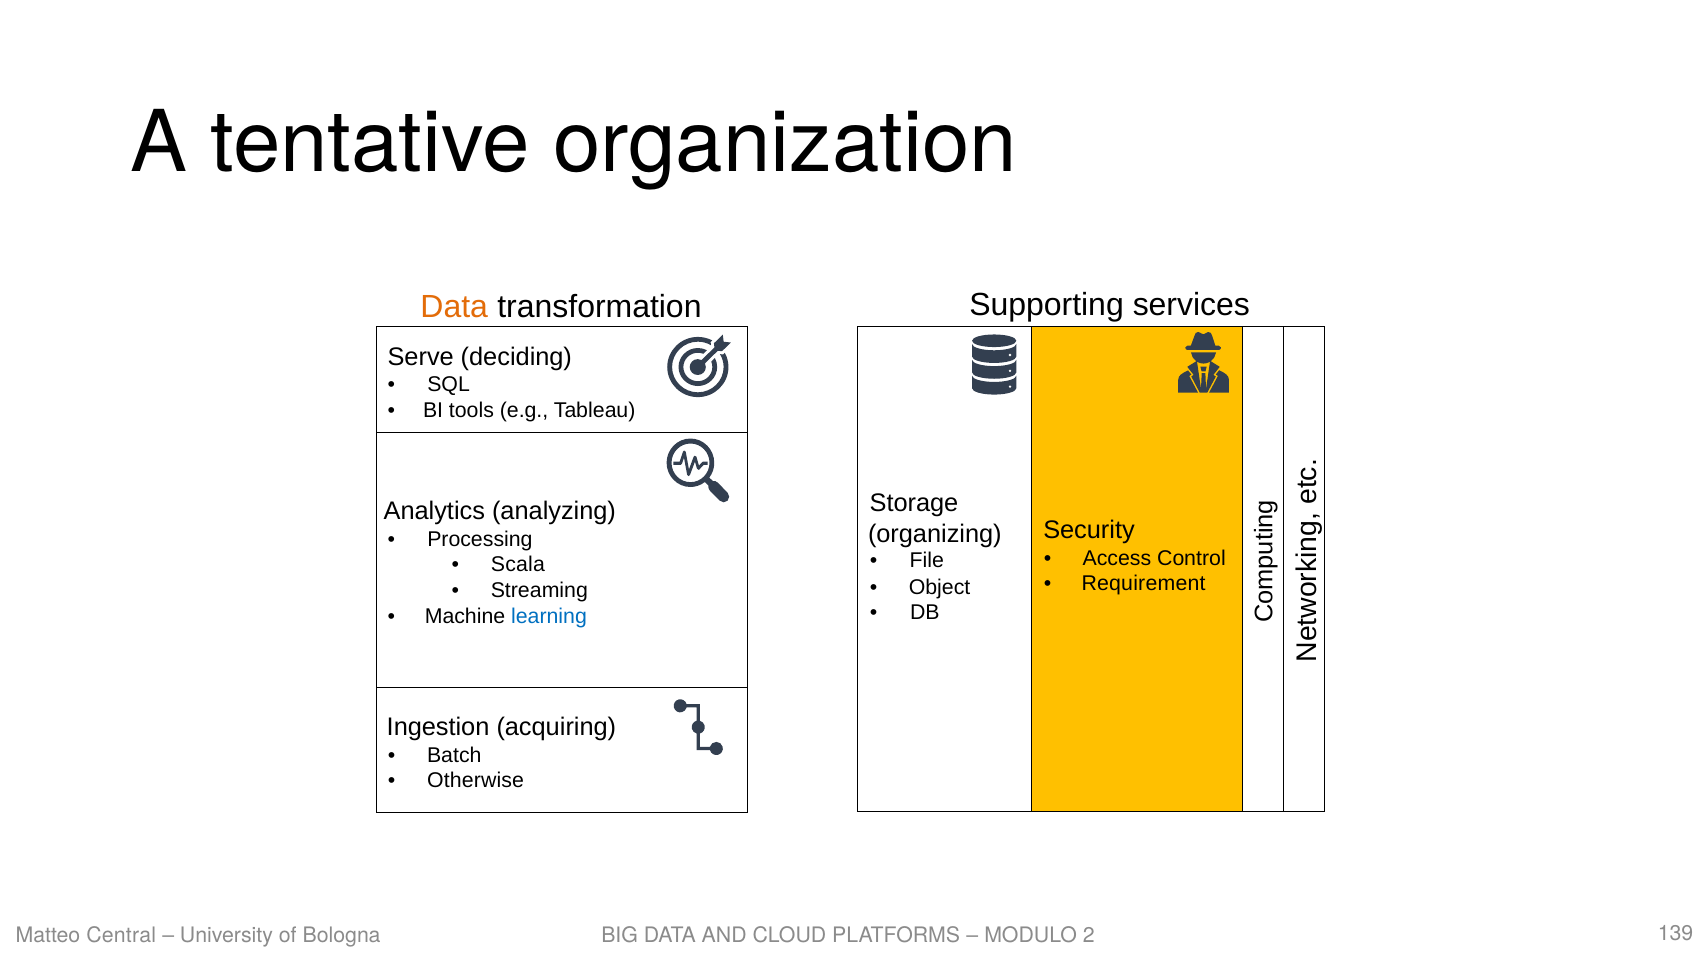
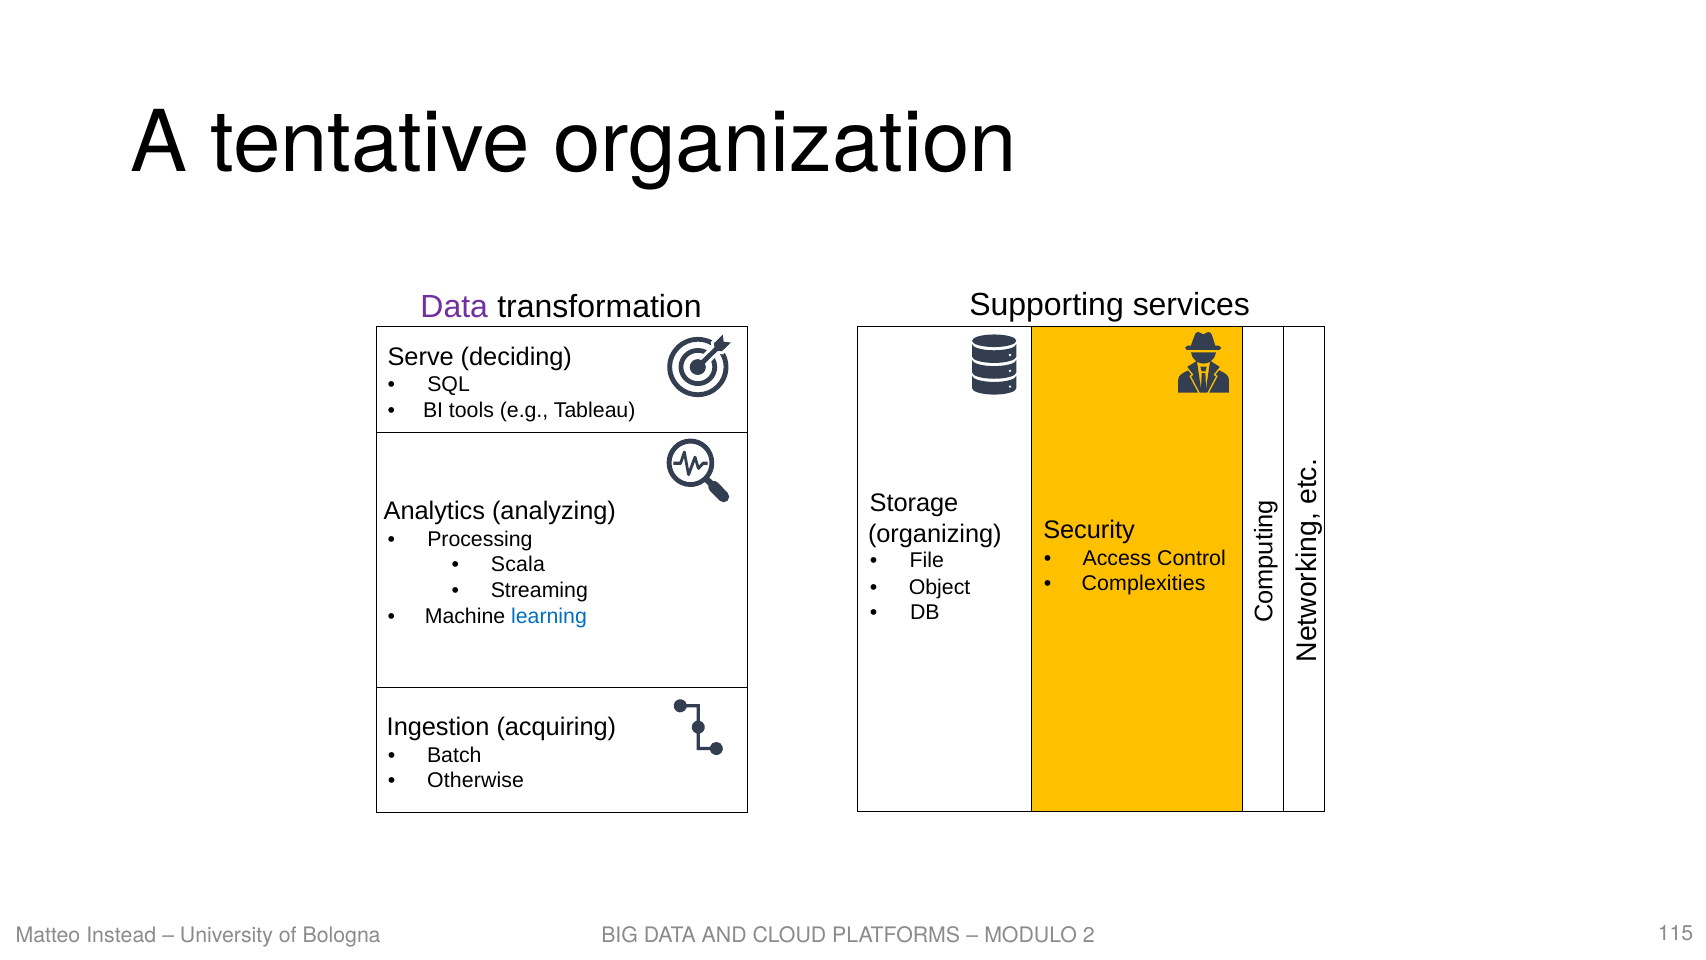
Data colour: orange -> purple (454, 306)
Requirement: Requirement -> Complexities (1144, 583)
Central: Central -> Instead (121, 936)
139: 139 -> 115 (1676, 933)
